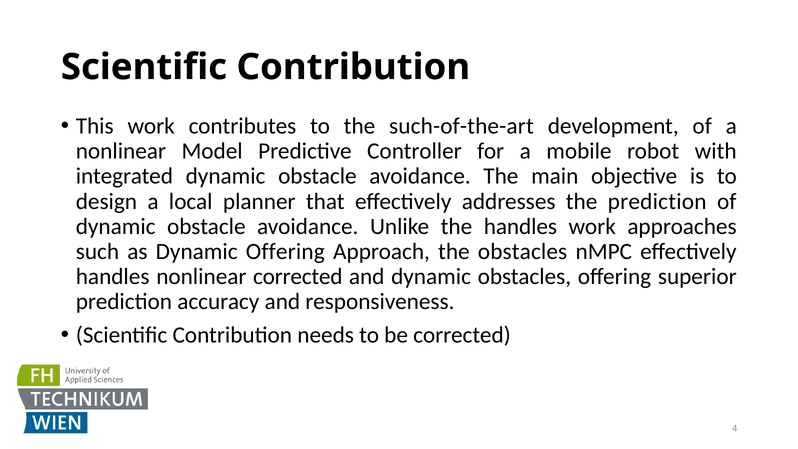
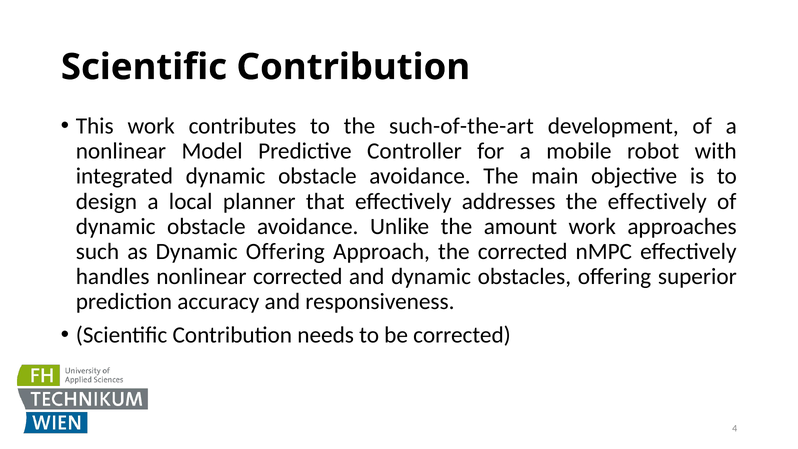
the prediction: prediction -> effectively (657, 201)
the handles: handles -> amount (520, 226)
the obstacles: obstacles -> corrected (523, 252)
